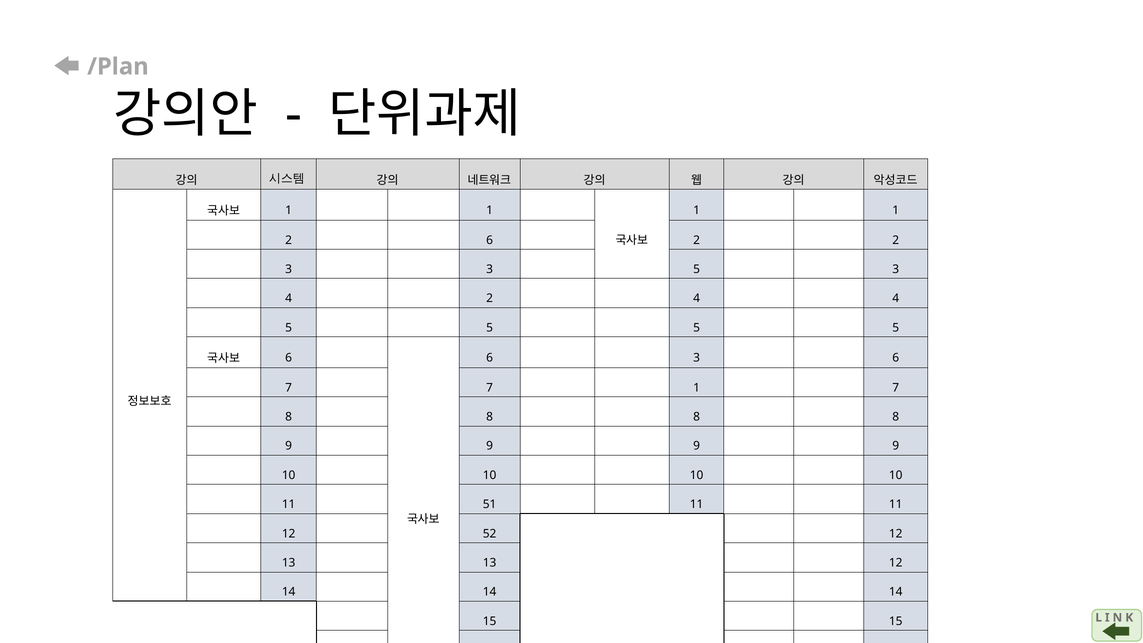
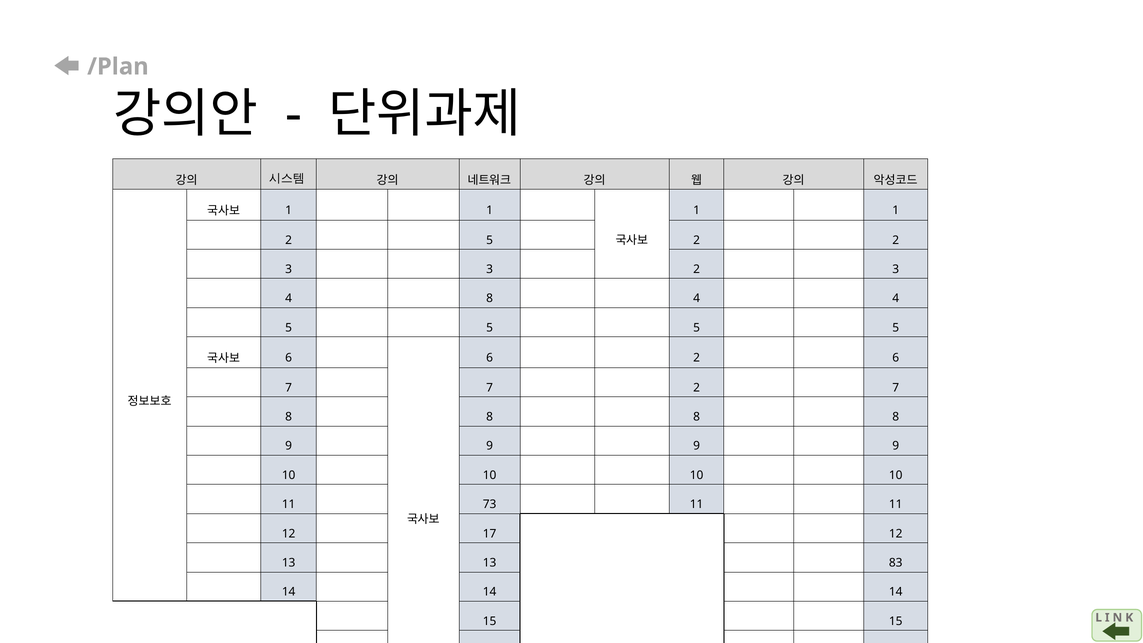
2 6: 6 -> 5 (490, 240)
3 5: 5 -> 2 (697, 269)
4 2: 2 -> 8 (490, 298)
6 3: 3 -> 2 (697, 358)
7 1: 1 -> 2 (697, 388)
51: 51 -> 73 (490, 504)
12 52: 52 -> 17 (490, 534)
13 12: 12 -> 83 (896, 563)
